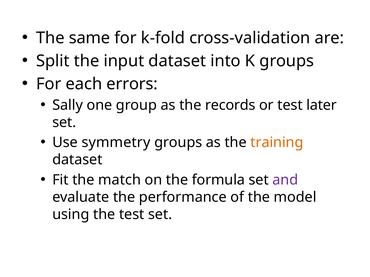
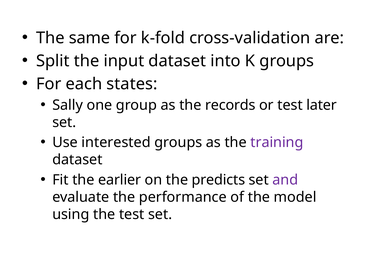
errors: errors -> states (132, 84)
symmetry: symmetry -> interested (116, 143)
training colour: orange -> purple (277, 143)
match: match -> earlier (120, 180)
formula: formula -> predicts (218, 180)
